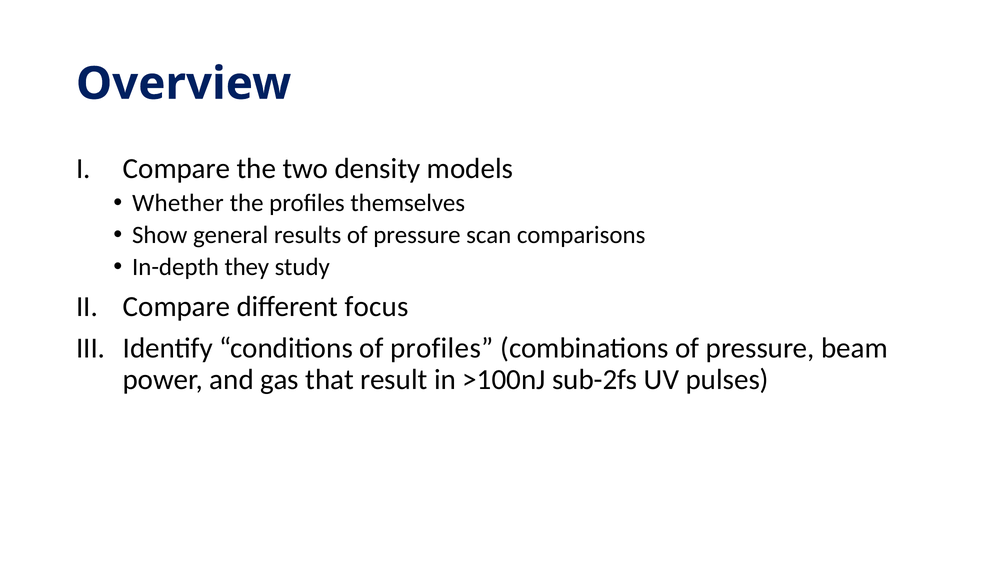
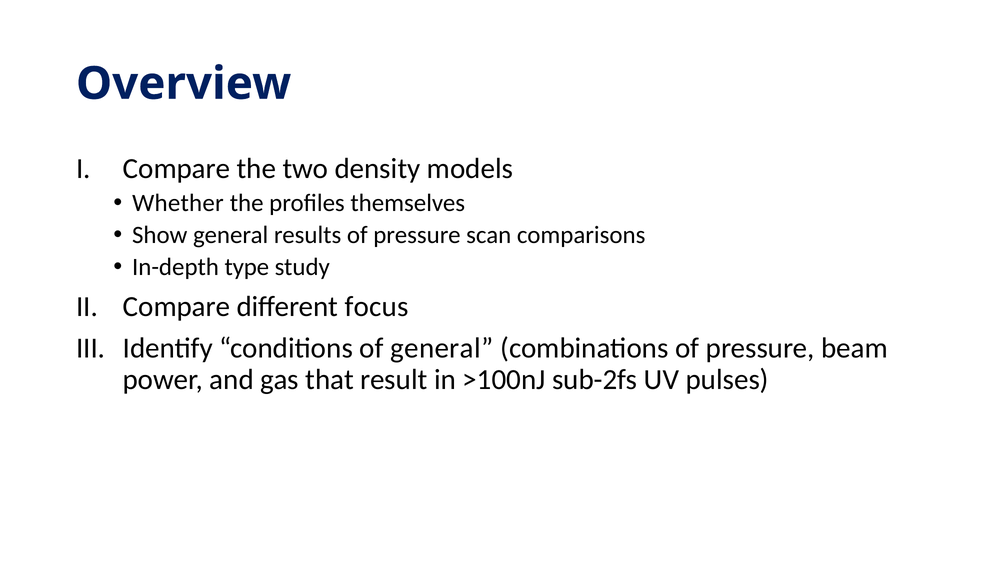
they: they -> type (247, 267)
of profiles: profiles -> general (442, 348)
